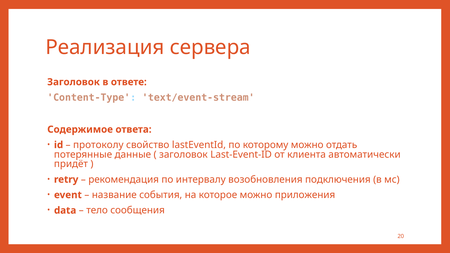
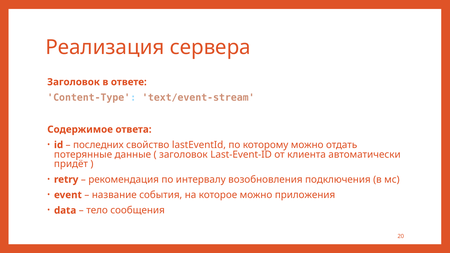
протоколу: протоколу -> последних (98, 145)
